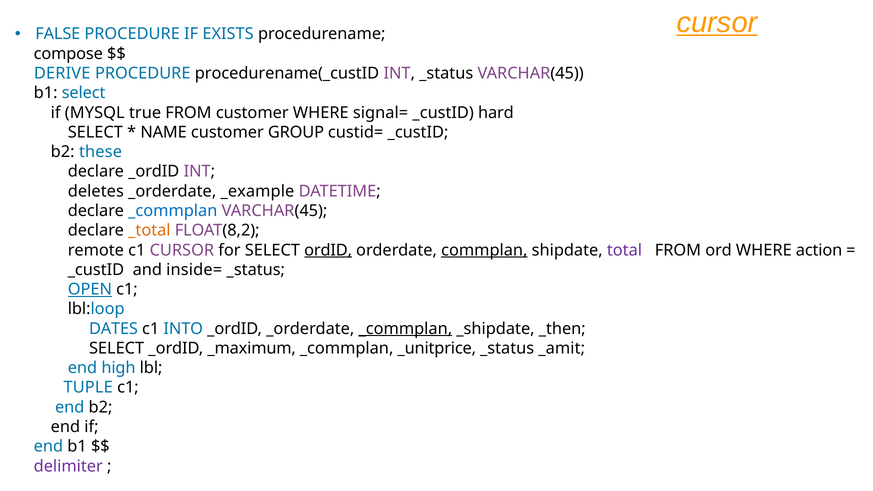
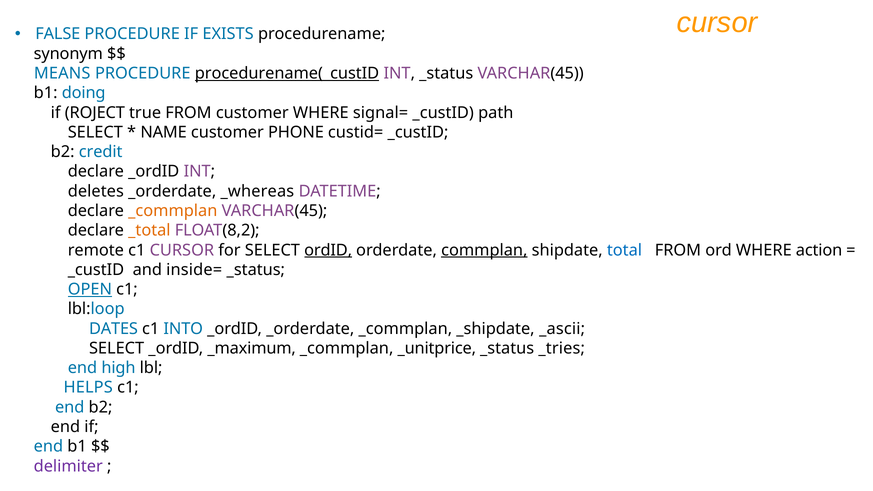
cursor underline: present -> none (717, 23)
compose: compose -> synonym (68, 54)
DERIVE: DERIVE -> MEANS (62, 73)
procedurename(_custID underline: none -> present (287, 73)
b1 select: select -> doing (84, 93)
MYSQL: MYSQL -> ROJECT (95, 113)
hard: hard -> path (496, 113)
GROUP: GROUP -> PHONE (296, 132)
these: these -> credit (101, 152)
_example: _example -> _whereas (257, 191)
_commplan colour: blue -> orange (173, 211)
total colour: purple -> blue (624, 250)
_commplan underline: present -> none (405, 329)
_then: _then -> _ascii (562, 329)
_amit: _amit -> _tries (562, 348)
TUPLE: TUPLE -> HELPS (88, 388)
